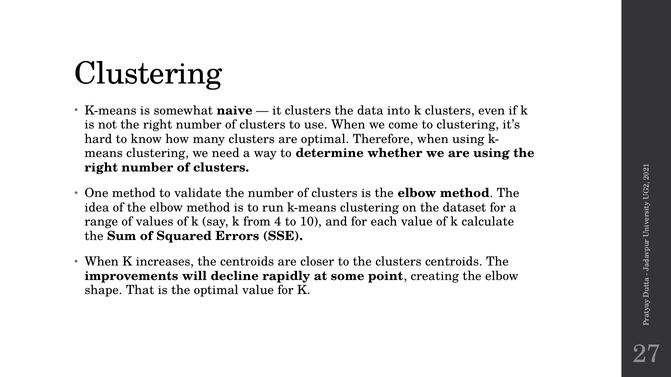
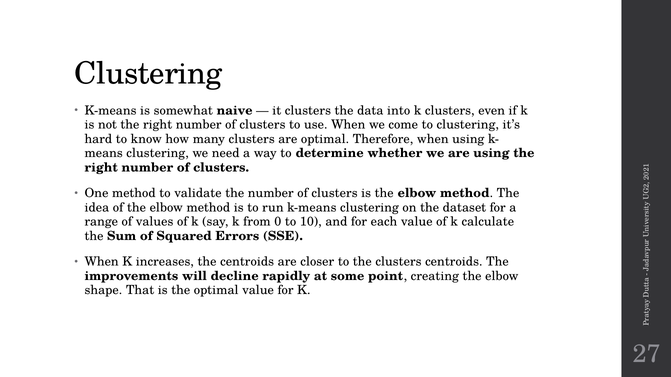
from 4: 4 -> 0 (278, 222)
